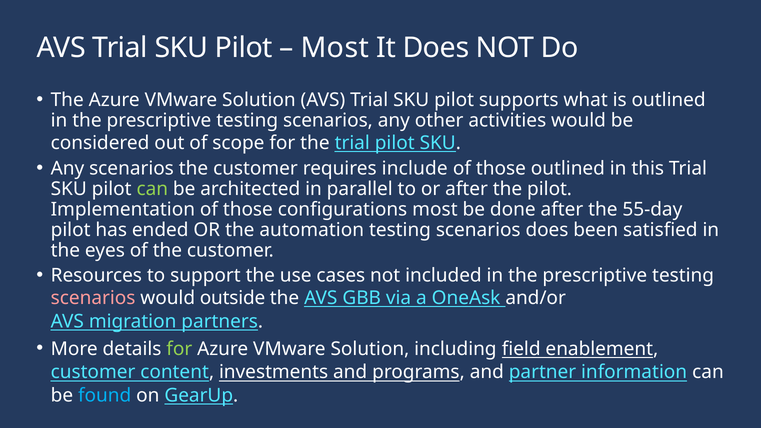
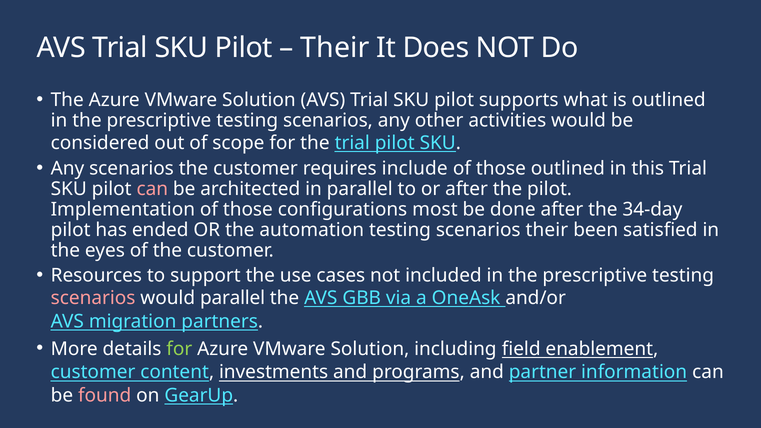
Most: Most -> Their (335, 48)
can colour: light green -> pink (152, 189)
55-day: 55-day -> 34-day (652, 209)
scenarios does: does -> their (547, 230)
would outside: outside -> parallel (233, 298)
found colour: light blue -> pink (105, 396)
